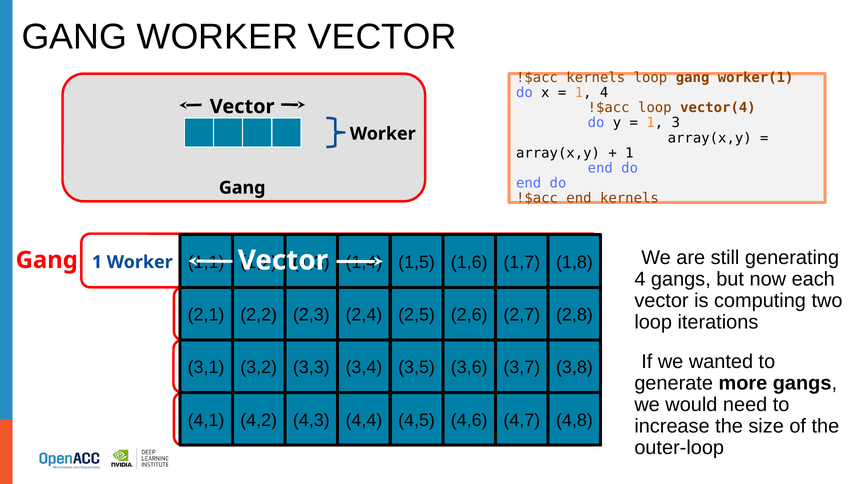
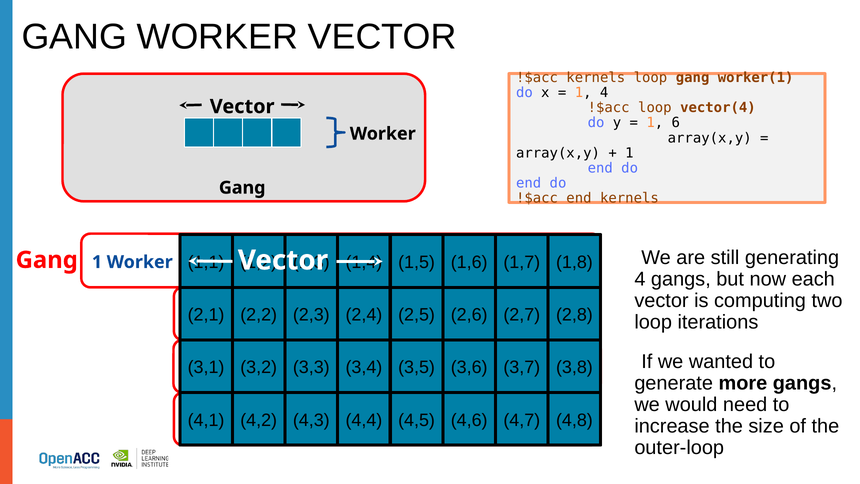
3: 3 -> 6 (676, 123)
